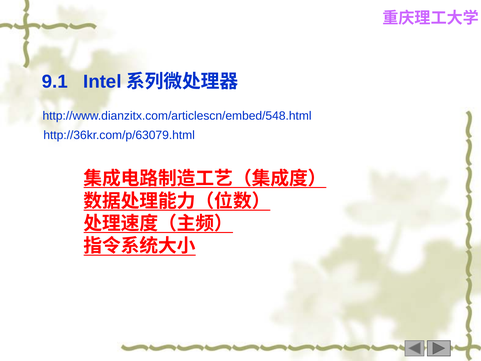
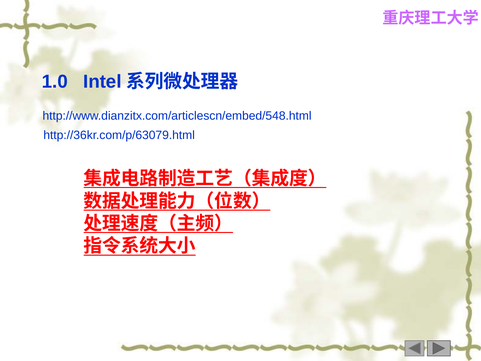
9.1: 9.1 -> 1.0 (55, 82)
